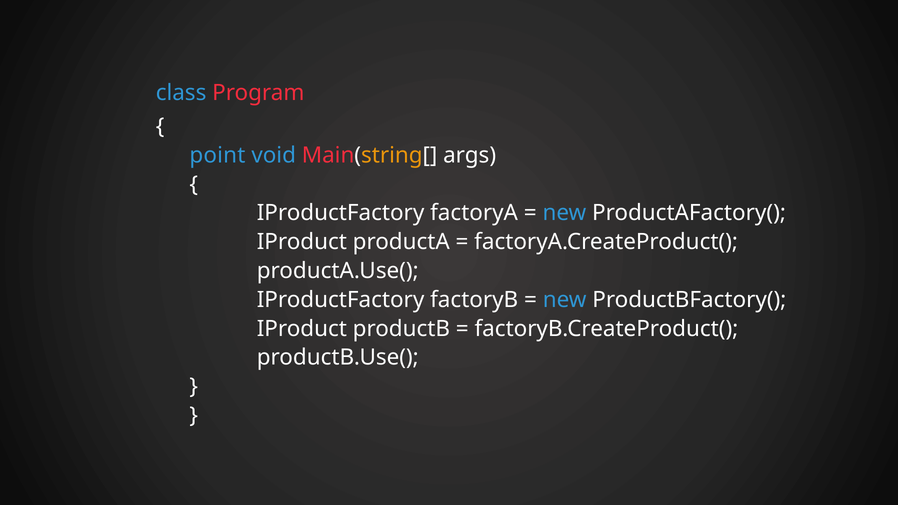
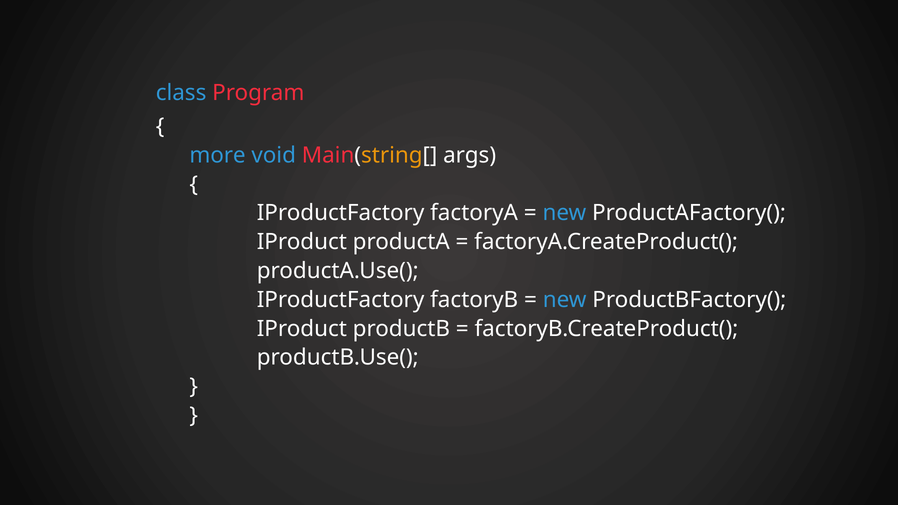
point: point -> more (218, 155)
